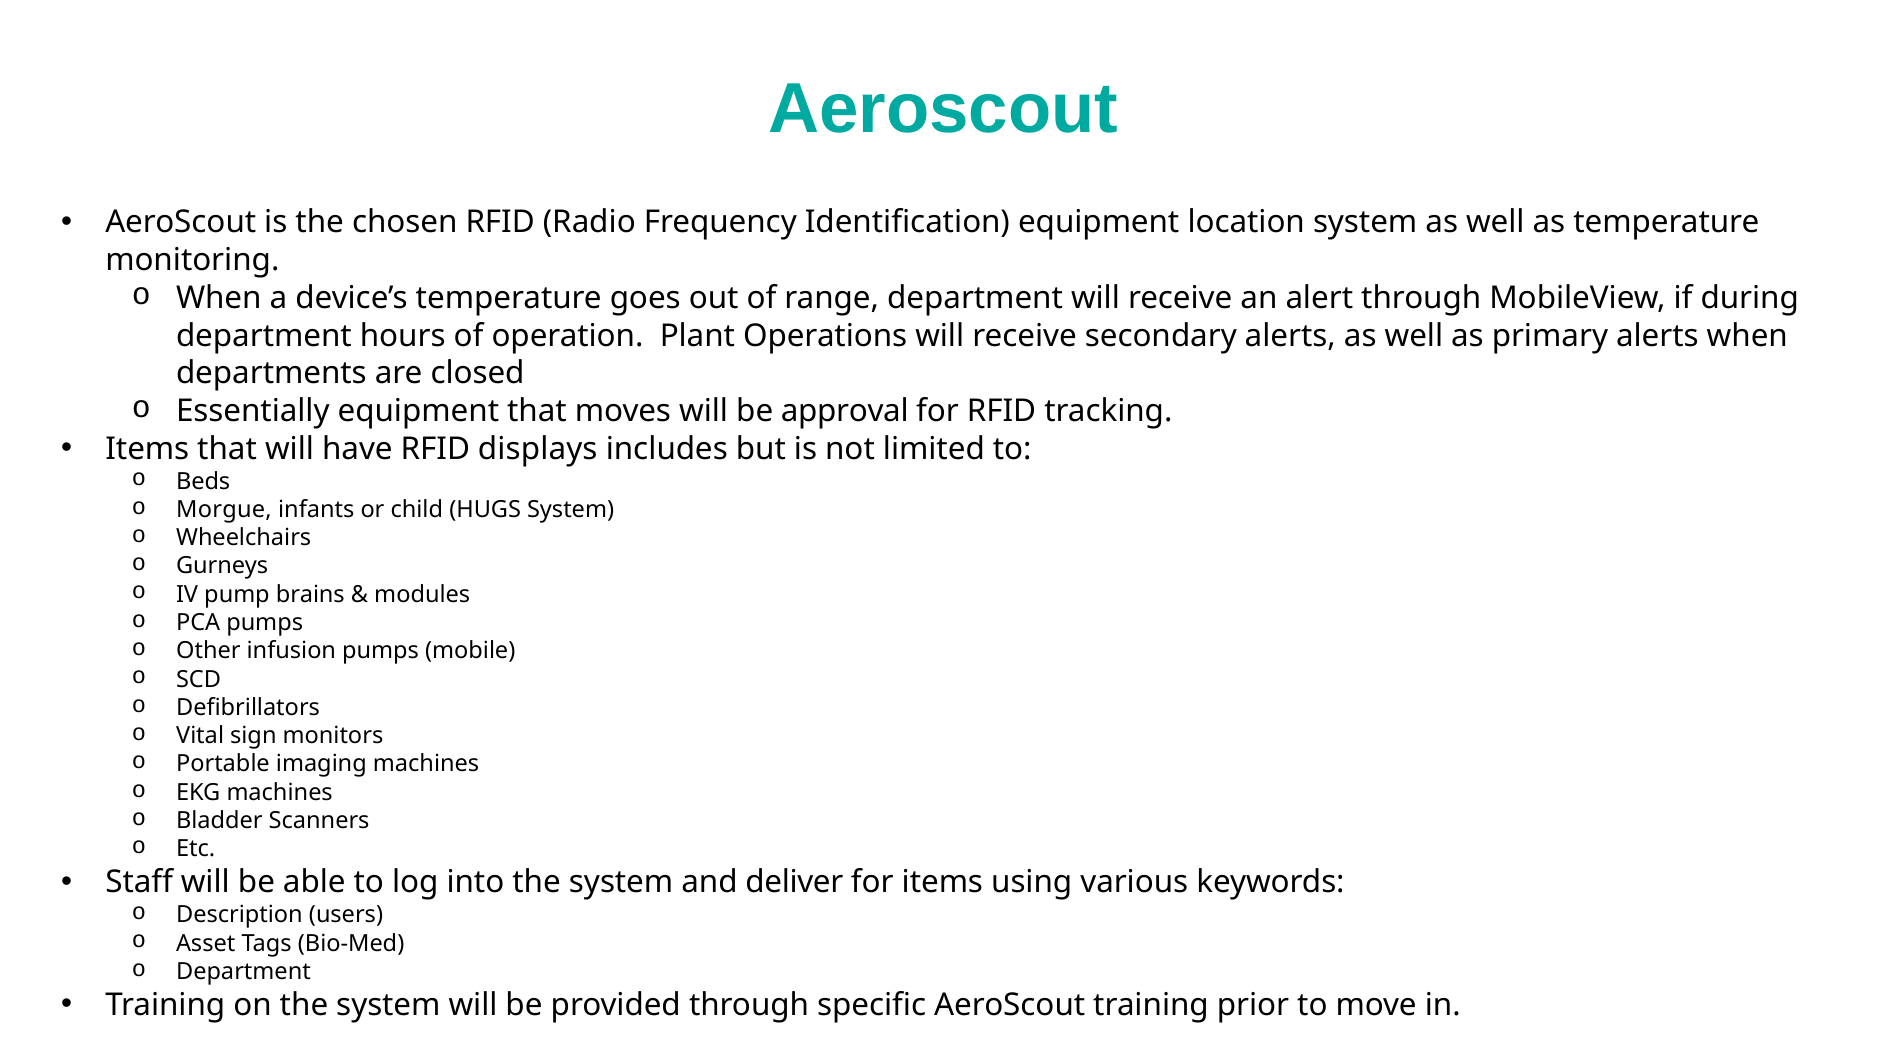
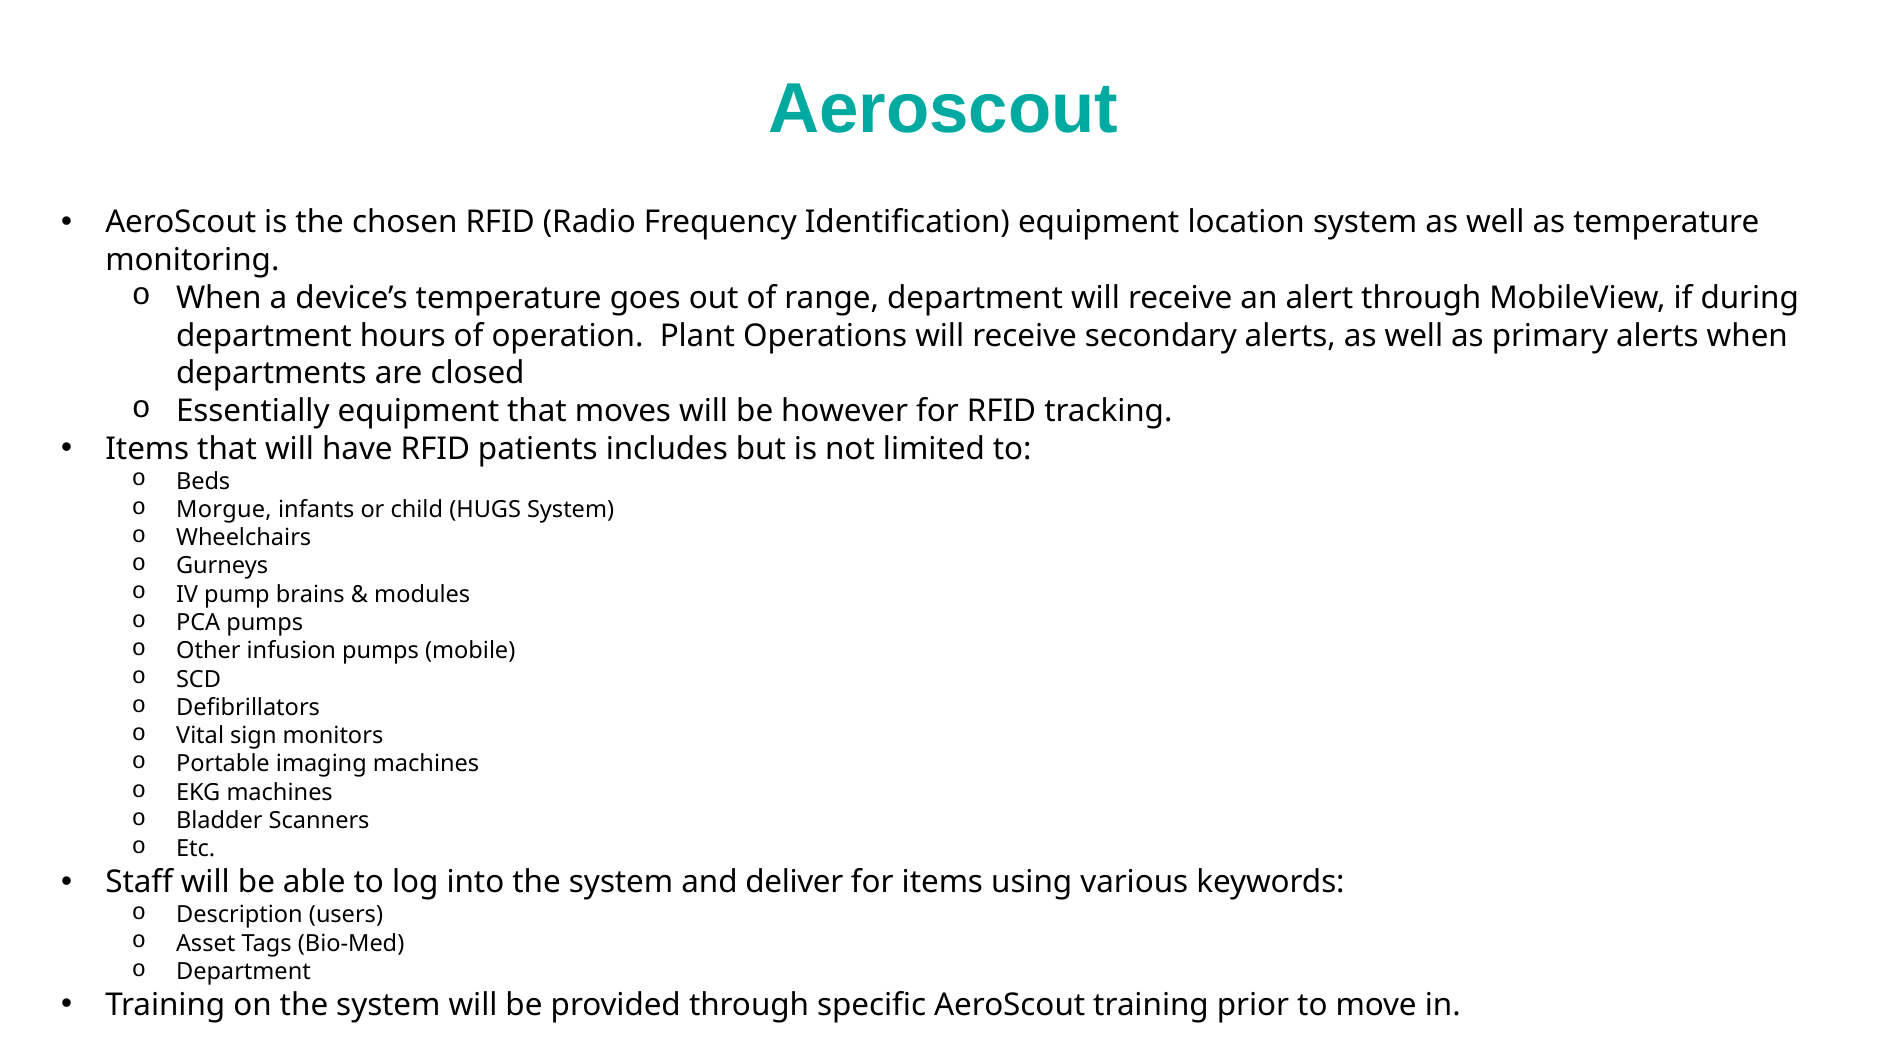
approval: approval -> however (845, 411)
displays: displays -> patients (538, 449)
